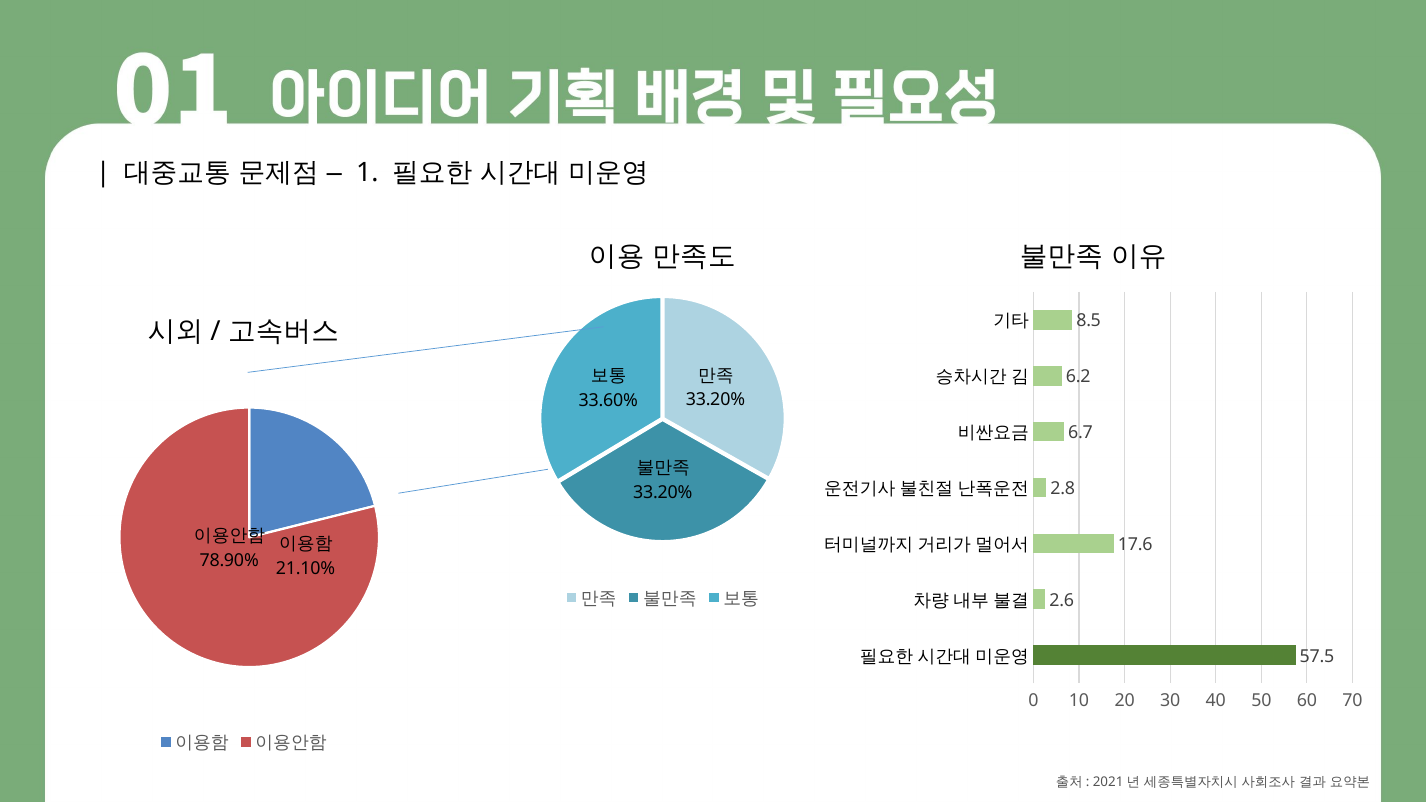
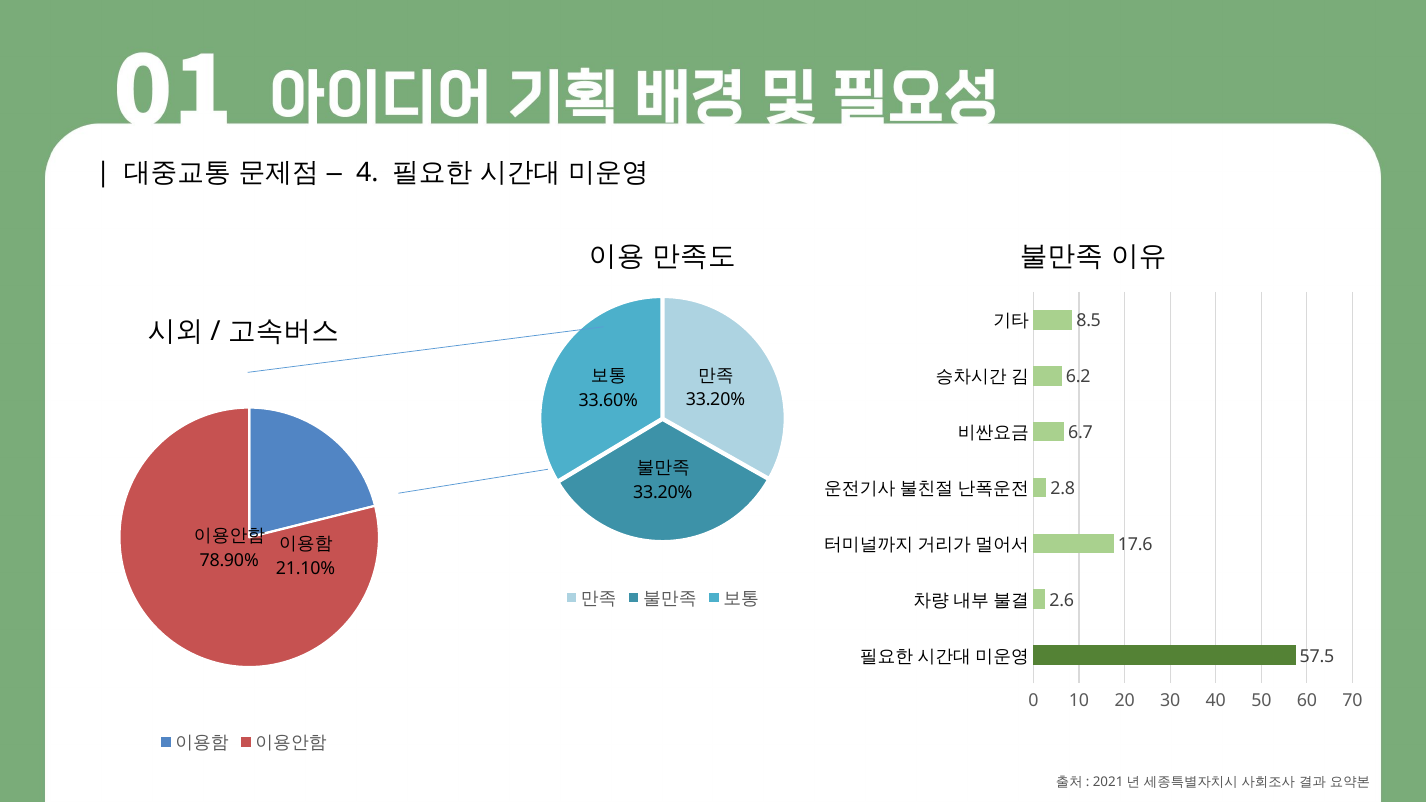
1: 1 -> 4 (367, 173)
